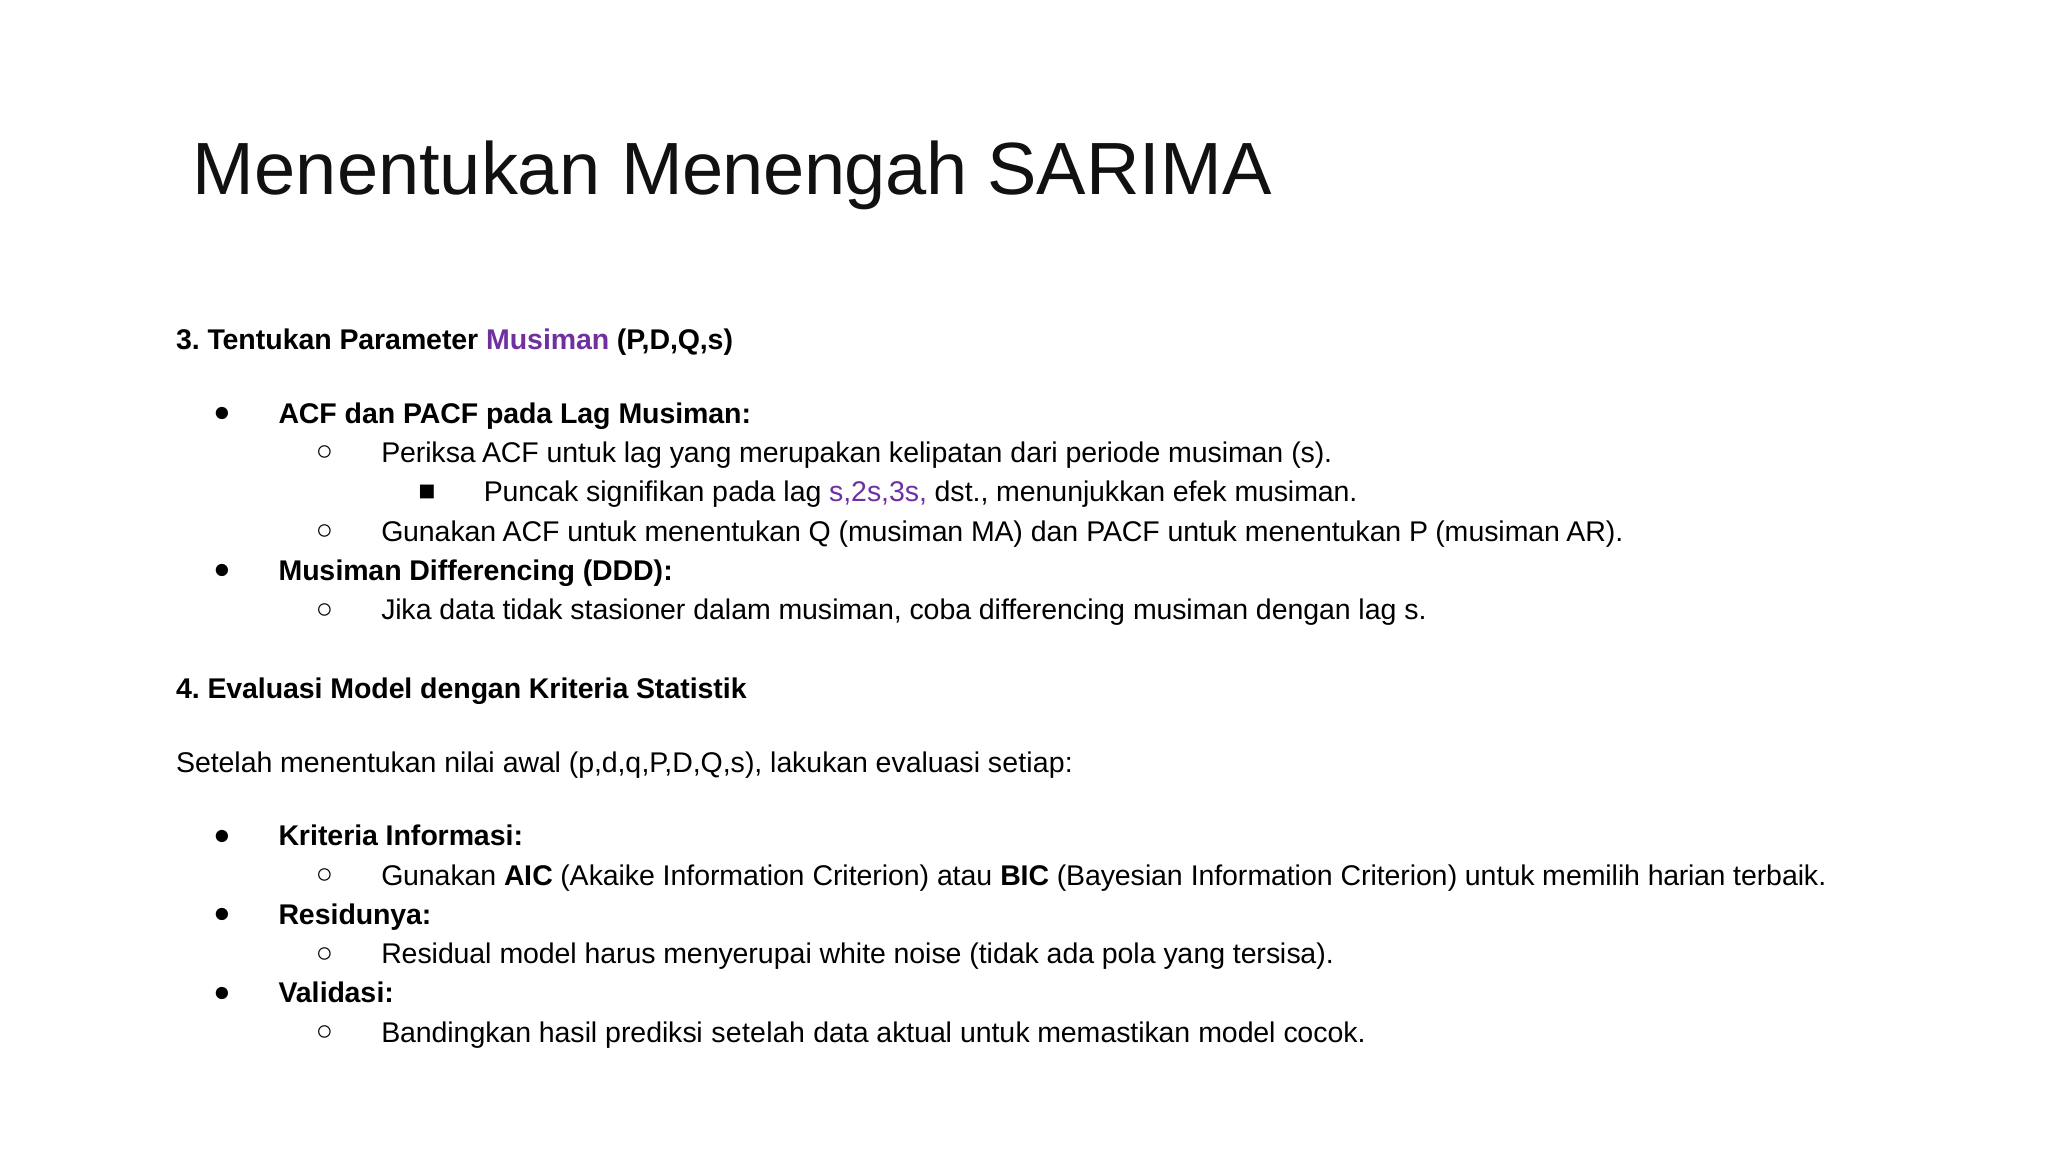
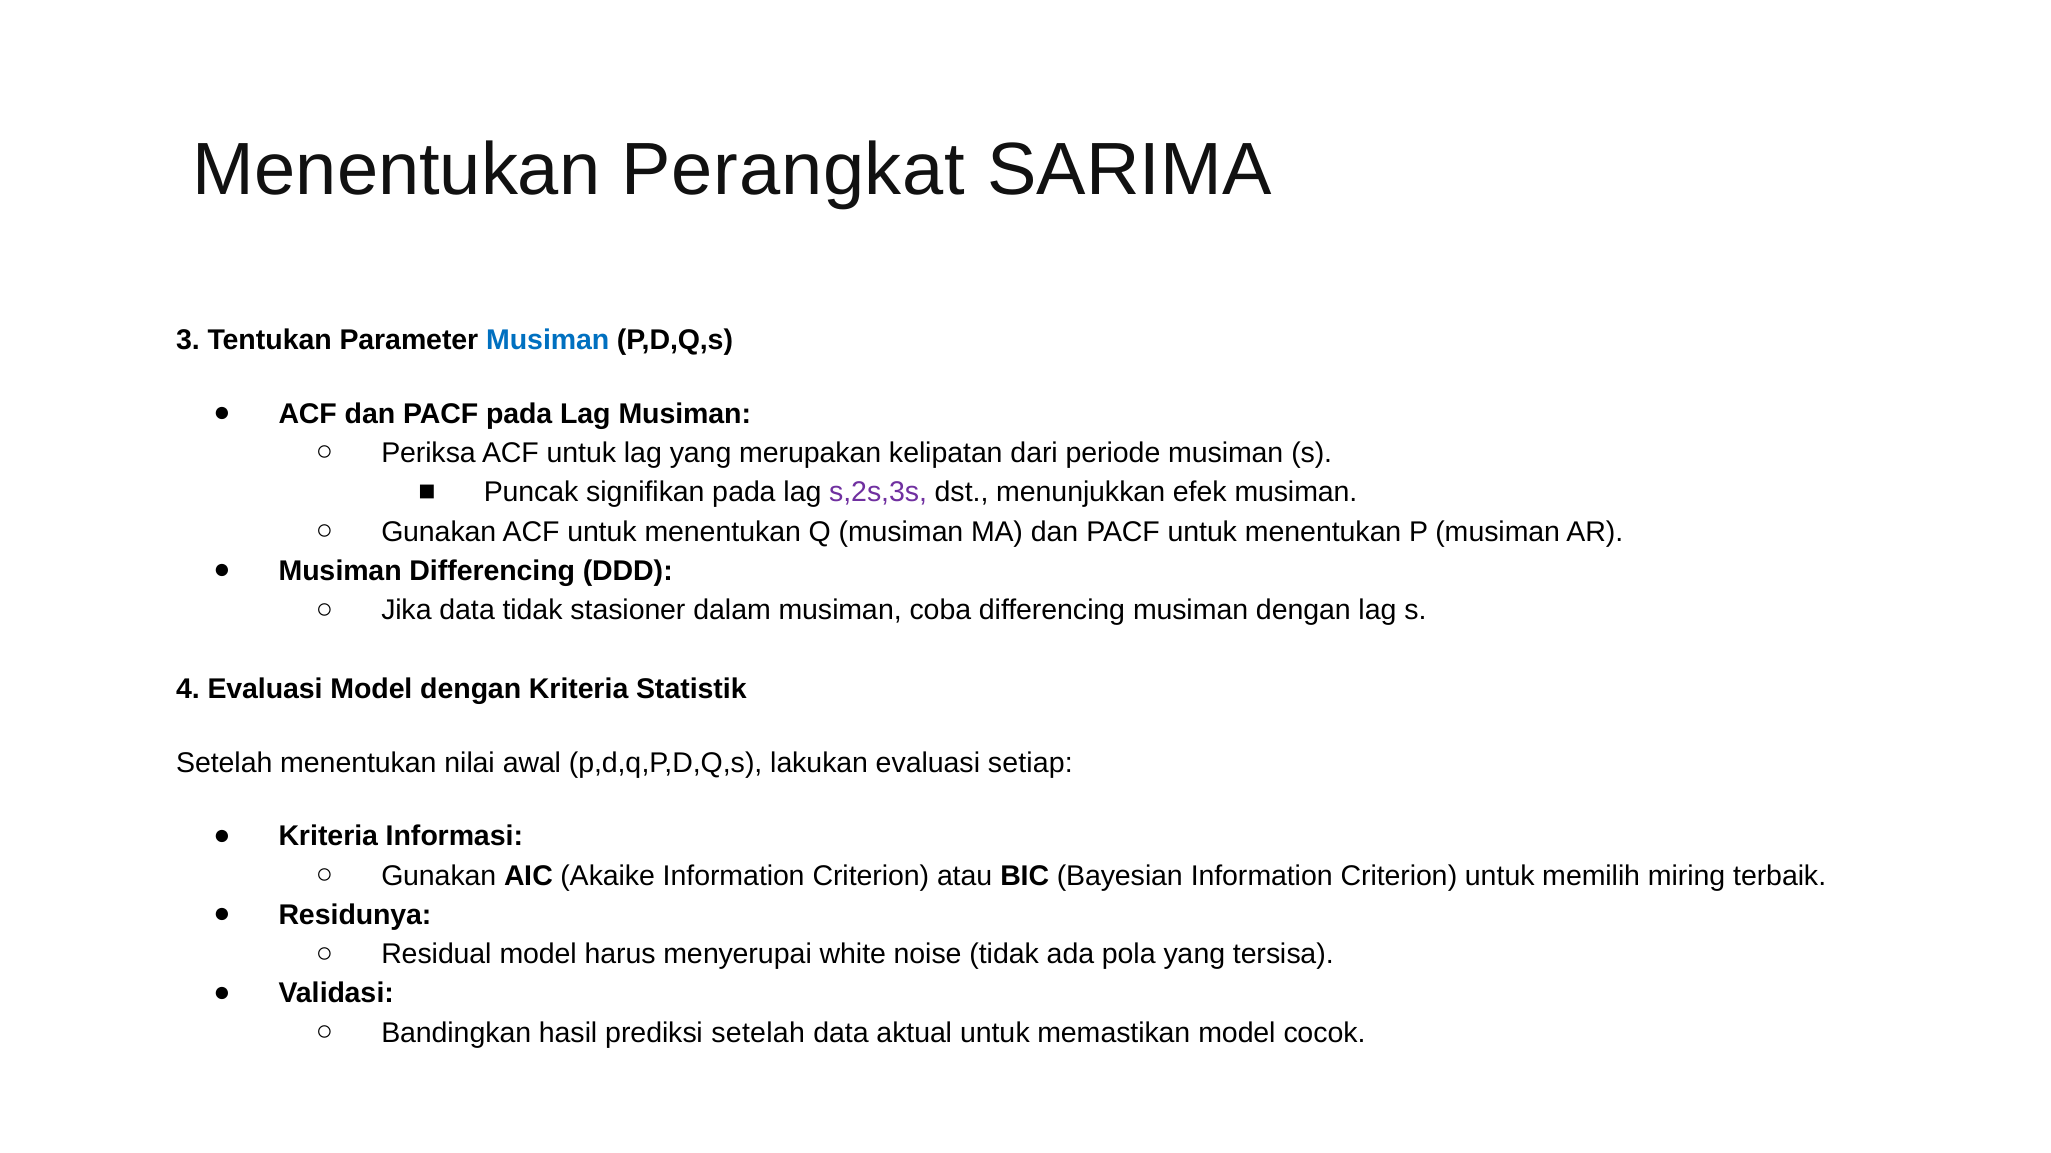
Menengah: Menengah -> Perangkat (794, 170)
Musiman colour: purple -> blue (548, 341)
harian: harian -> miring (1687, 876)
